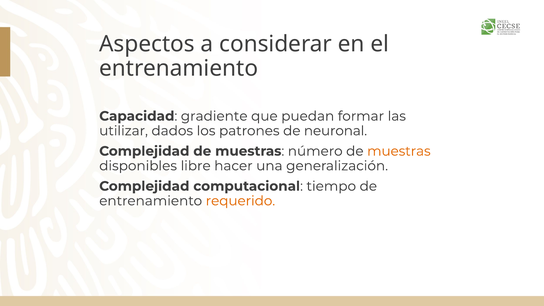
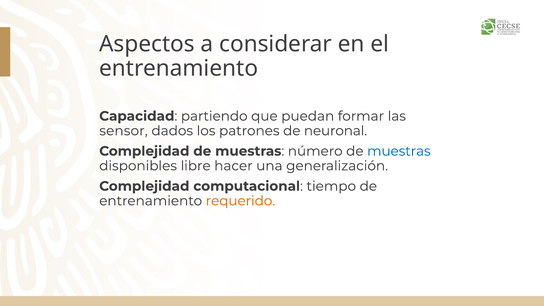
gradiente: gradiente -> partiendo (214, 116)
utilizar: utilizar -> sensor (123, 131)
muestras colour: orange -> blue (399, 151)
